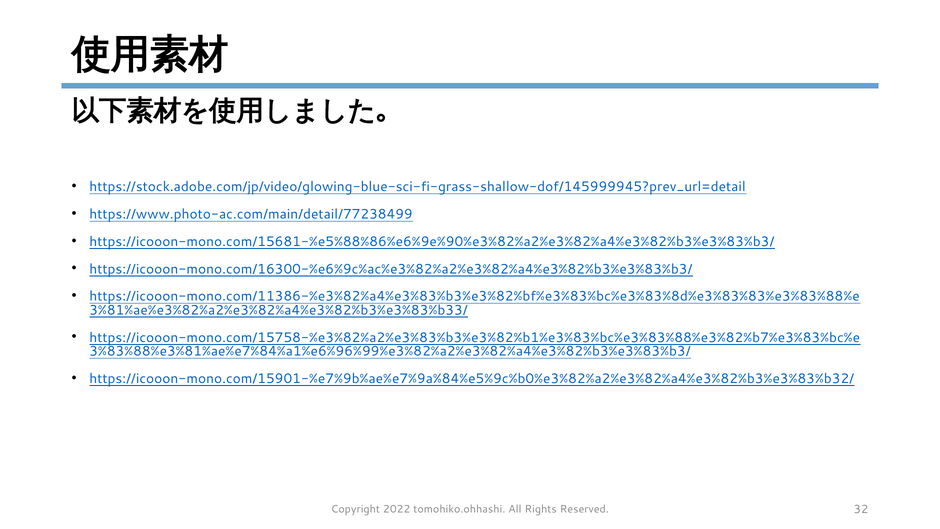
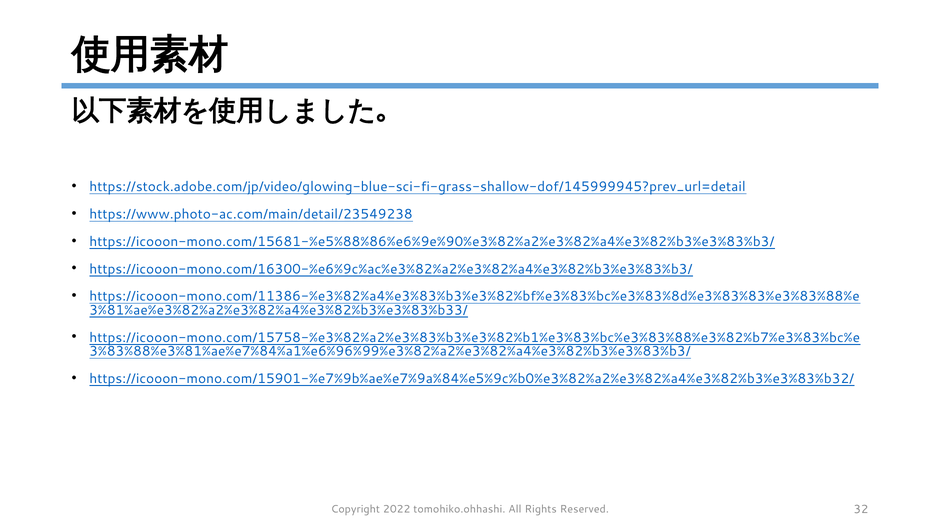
https://www.photo-ac.com/main/detail/77238499: https://www.photo-ac.com/main/detail/77238499 -> https://www.photo-ac.com/main/detail/23549238 (251, 214)
